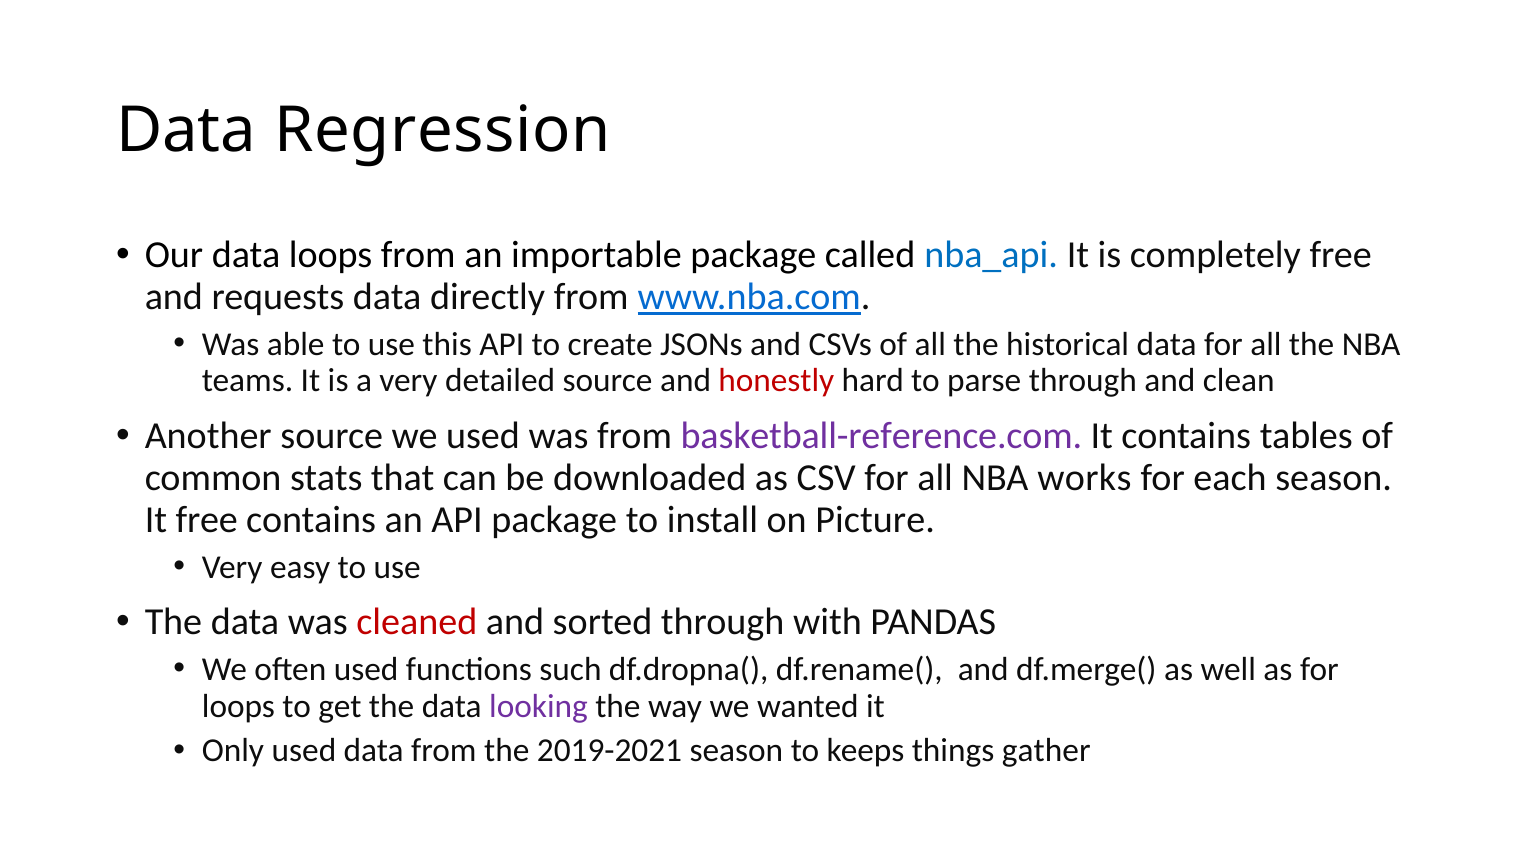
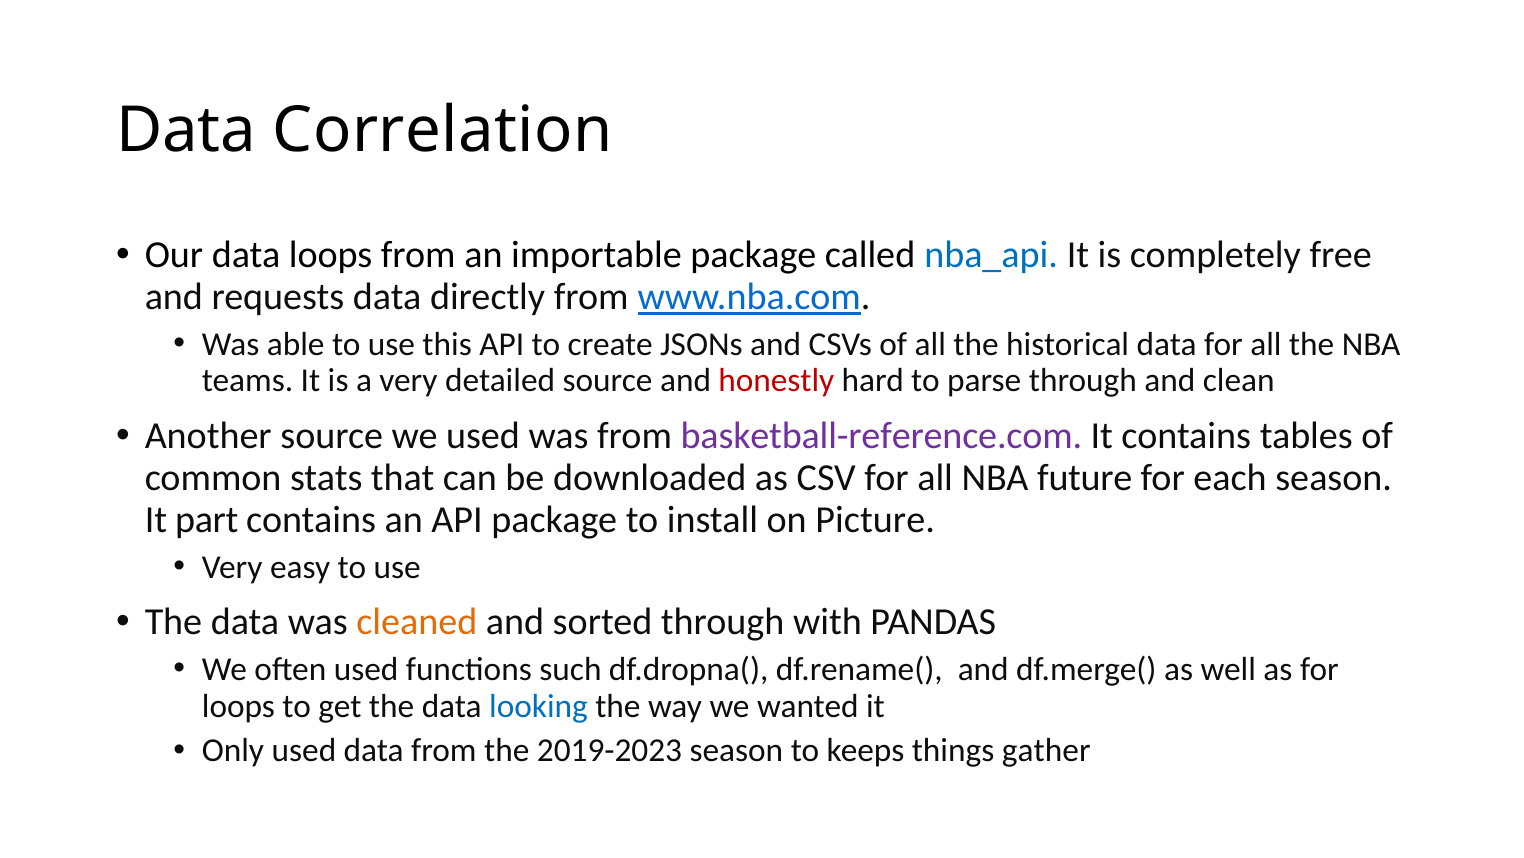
Regression: Regression -> Correlation (443, 131)
works: works -> future (1085, 478)
It free: free -> part (207, 519)
cleaned colour: red -> orange (417, 622)
looking colour: purple -> blue (538, 706)
2019-2021: 2019-2021 -> 2019-2023 (609, 750)
